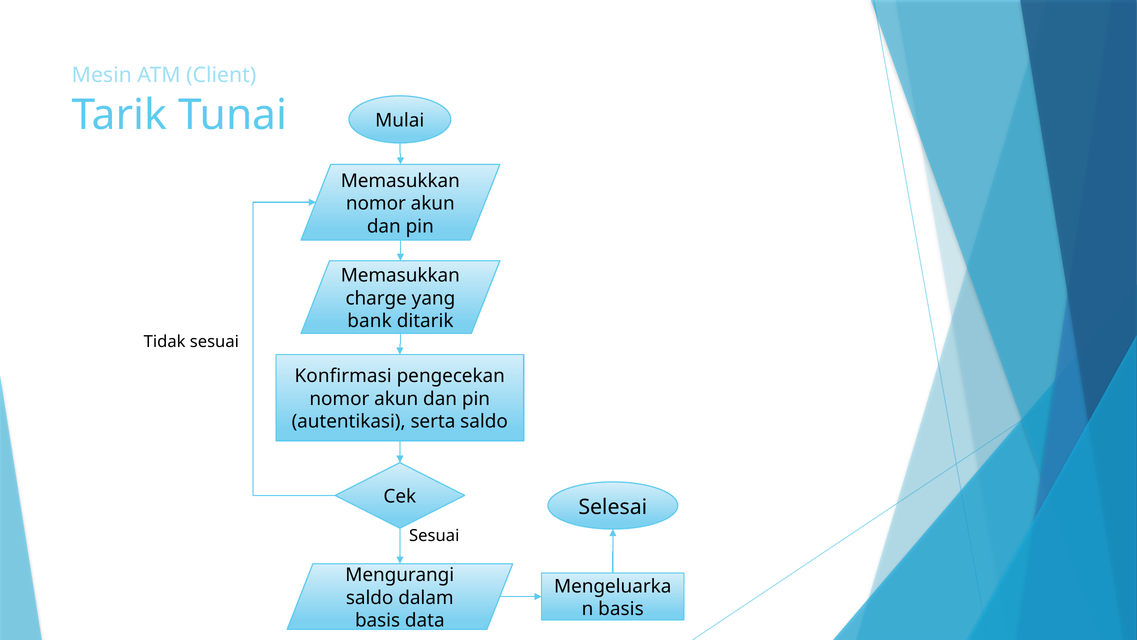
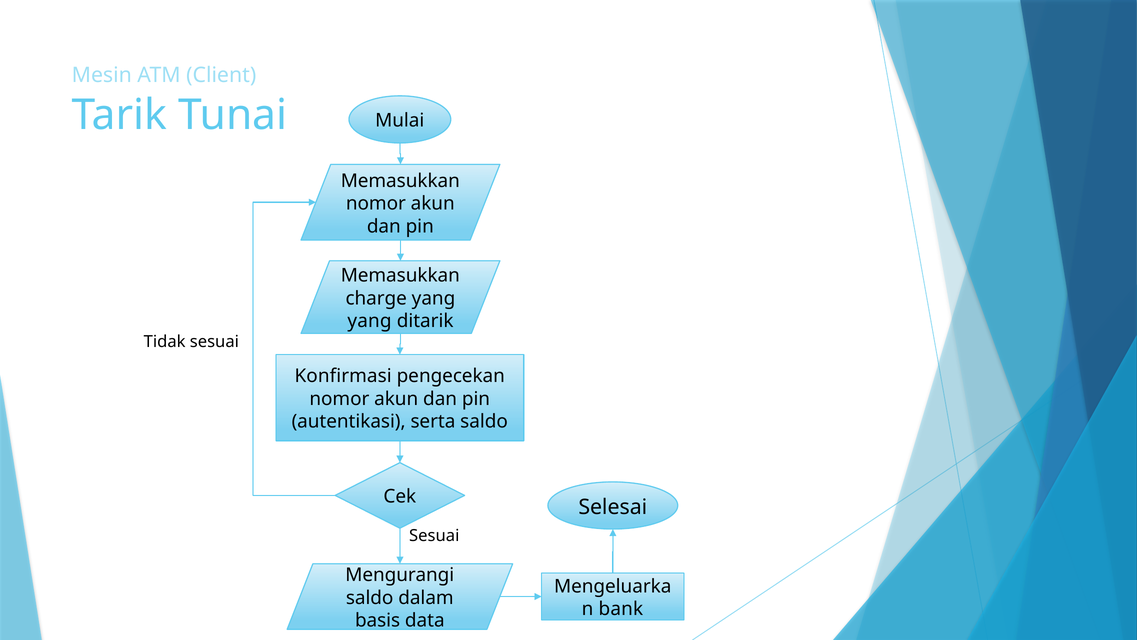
bank: bank -> yang (370, 321)
basis: basis -> bank (621, 609)
